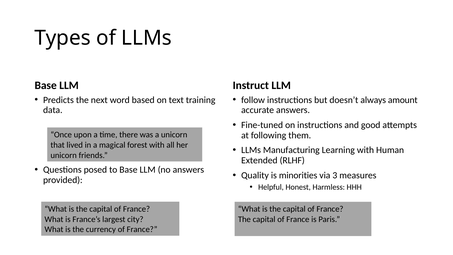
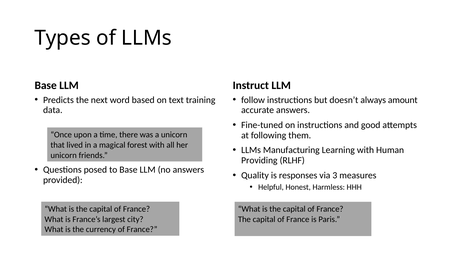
Extended: Extended -> Providing (259, 160)
minorities: minorities -> responses (298, 175)
